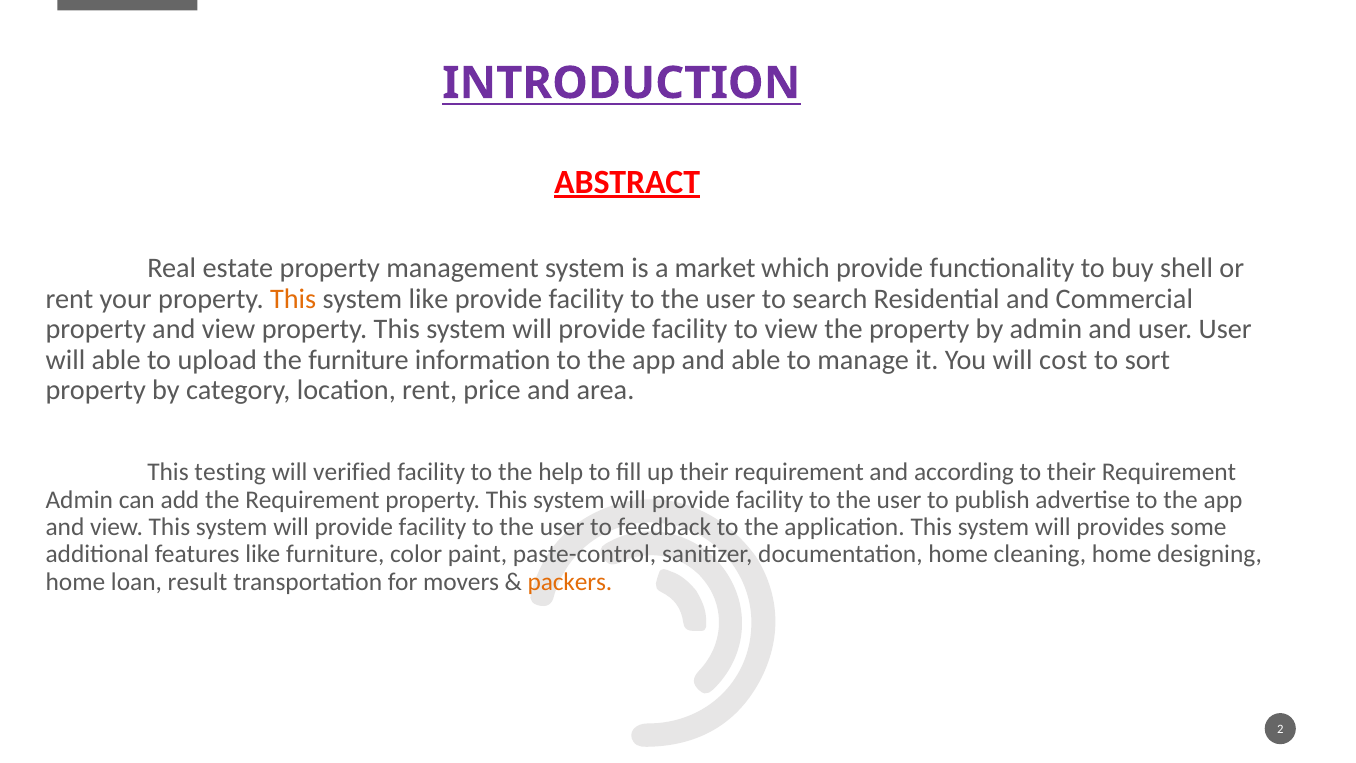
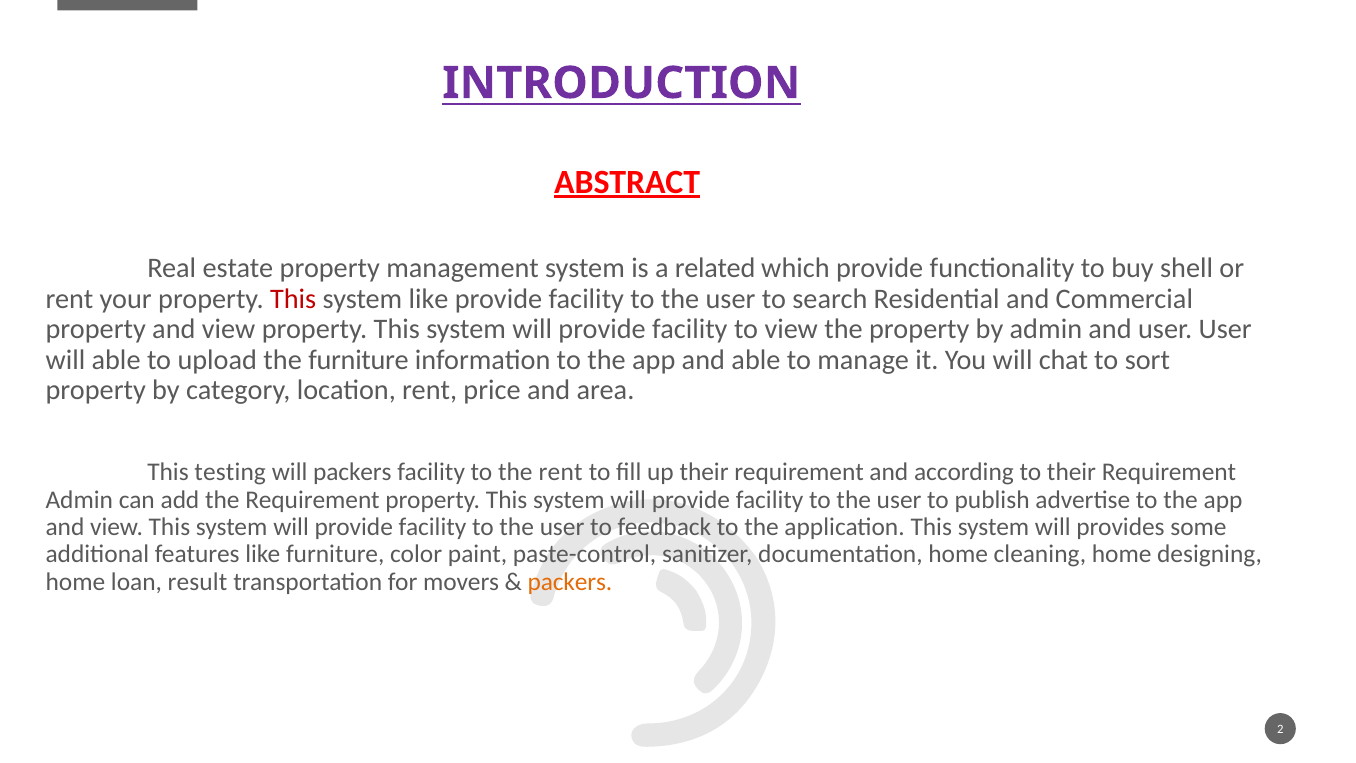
market: market -> related (715, 268)
This colour: orange -> red (293, 299)
cost: cost -> chat (1063, 360)
will verified: verified -> packers (352, 472)
the help: help -> rent (561, 472)
